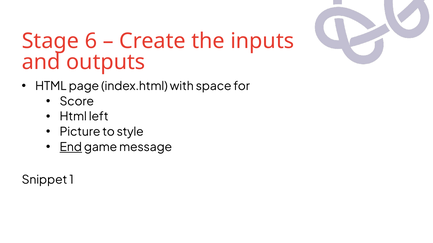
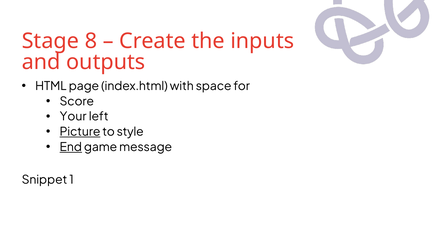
6: 6 -> 8 (91, 41)
Html: Html -> Your (73, 117)
Picture underline: none -> present (80, 132)
